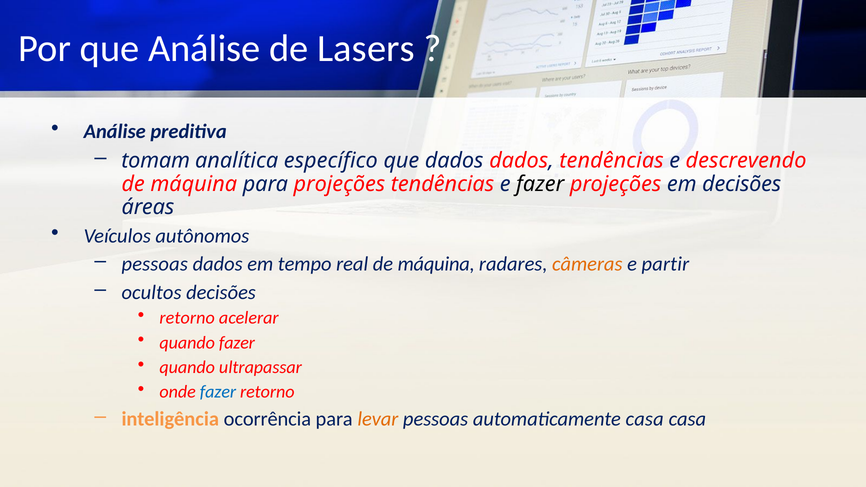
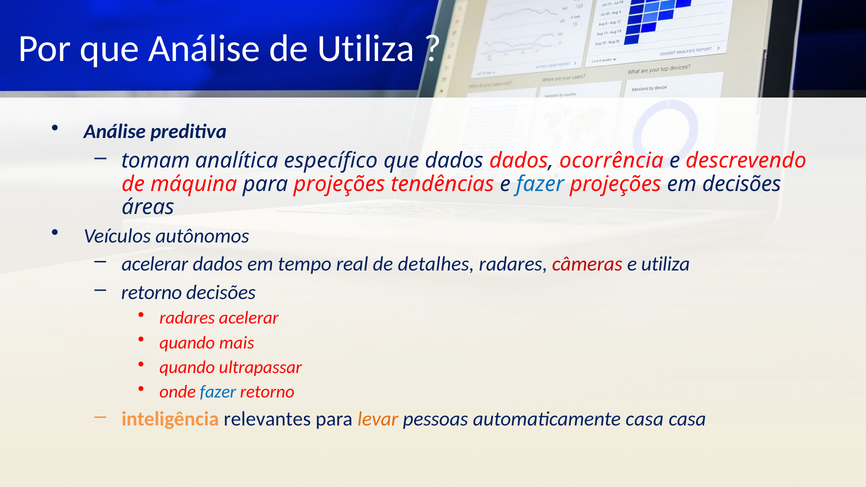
de Lasers: Lasers -> Utiliza (366, 48)
dados tendências: tendências -> ocorrência (611, 161)
fazer colour: black -> blue (540, 184)
pessoas: pessoas -> acelerar (155, 264)
real de máquina: máquina -> detalhes (436, 264)
câmeras colour: orange -> red (587, 264)
e partir: partir -> utiliza (666, 264)
ocultos: ocultos -> retorno (152, 292)
retorno: retorno -> radares (187, 318)
quando fazer: fazer -> mais (237, 343)
ocorrência: ocorrência -> relevantes (267, 419)
